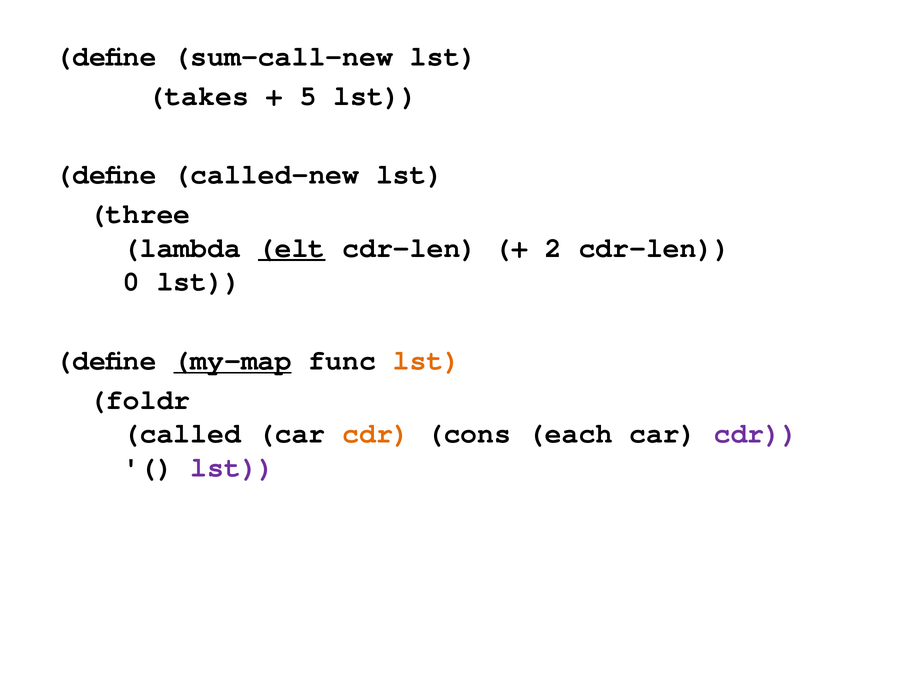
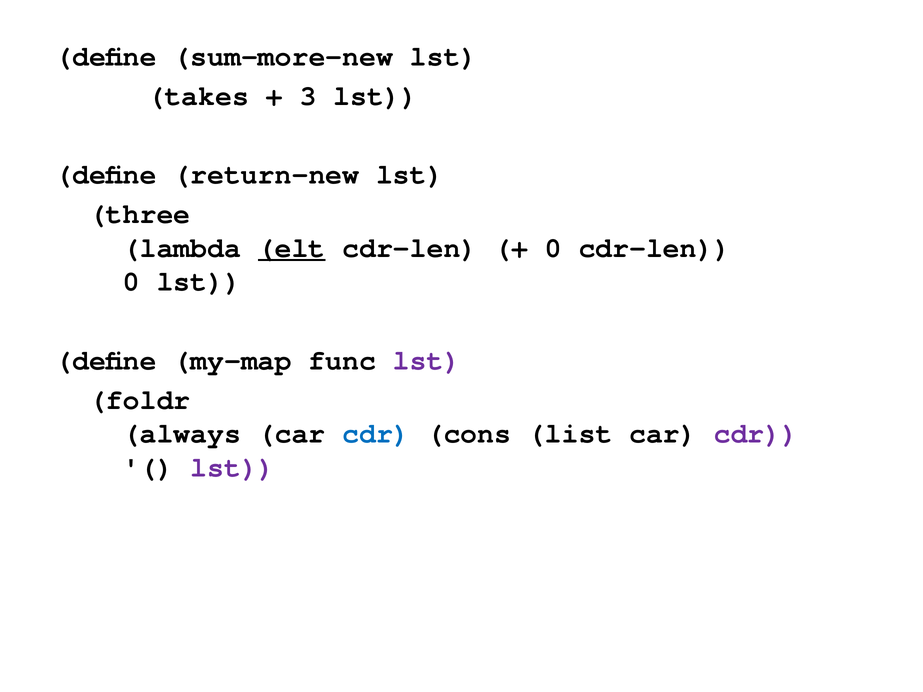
sum-call-new: sum-call-new -> sum-more-new (283, 56)
5: 5 -> 3 (308, 96)
called-new: called-new -> return-new (266, 175)
2: 2 -> 0 (553, 248)
my-map underline: present -> none (233, 361)
lst colour: orange -> purple (427, 361)
called: called -> always (182, 434)
cdr colour: orange -> blue (376, 434)
each: each -> list (570, 434)
